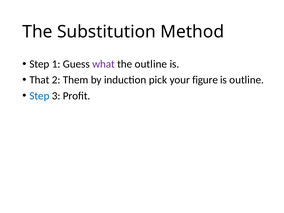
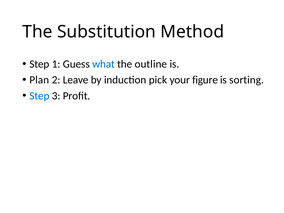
what colour: purple -> blue (104, 64)
That: That -> Plan (39, 80)
Them: Them -> Leave (76, 80)
is outline: outline -> sorting (247, 80)
